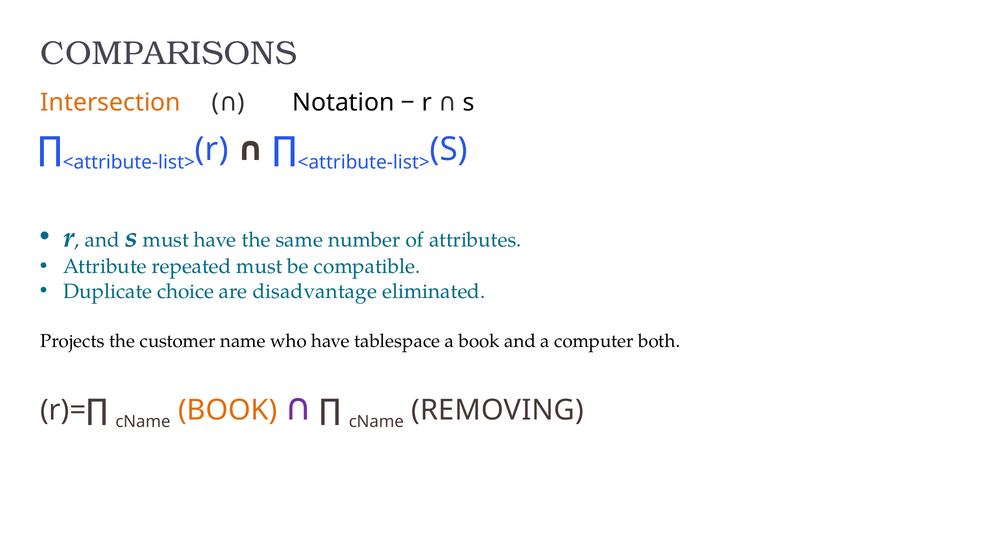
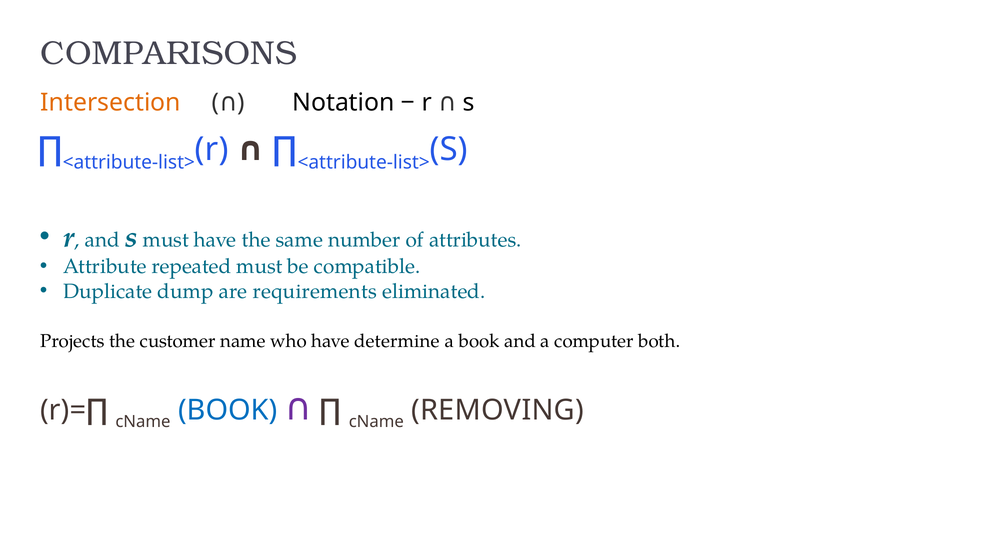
choice: choice -> dump (186, 291)
disadvantage: disadvantage -> requirements (315, 291)
tablespace: tablespace -> determine (397, 341)
BOOK colour: orange -> blue (228, 410)
